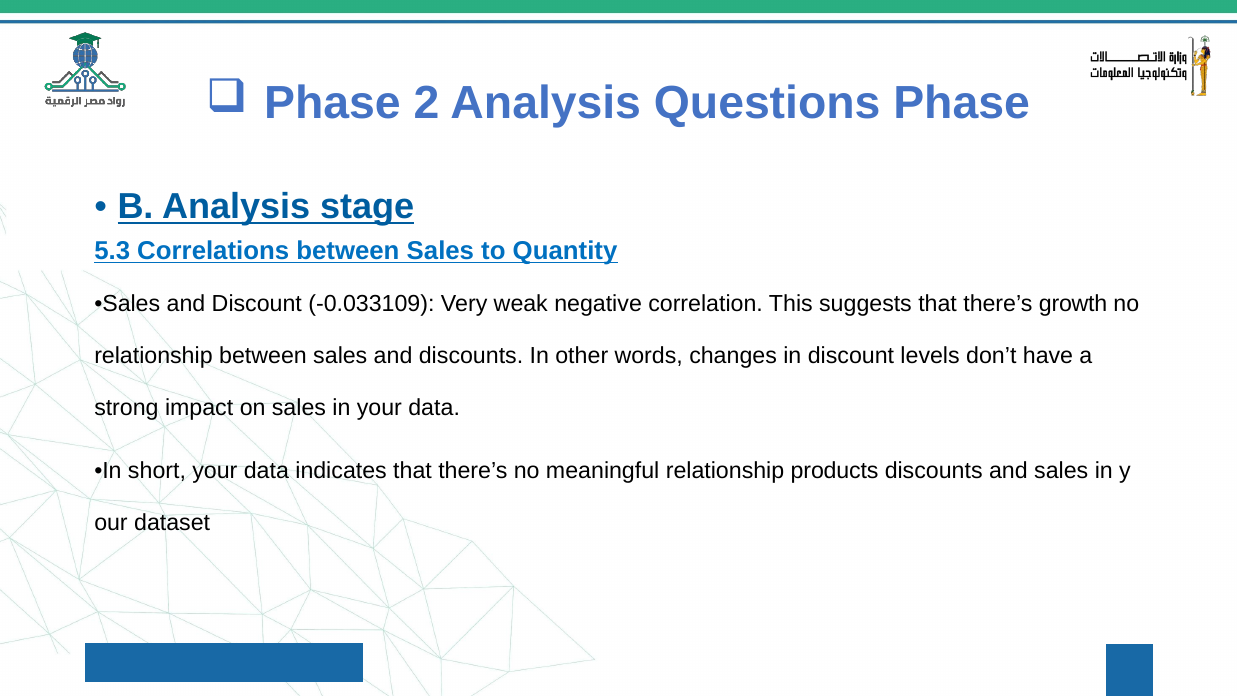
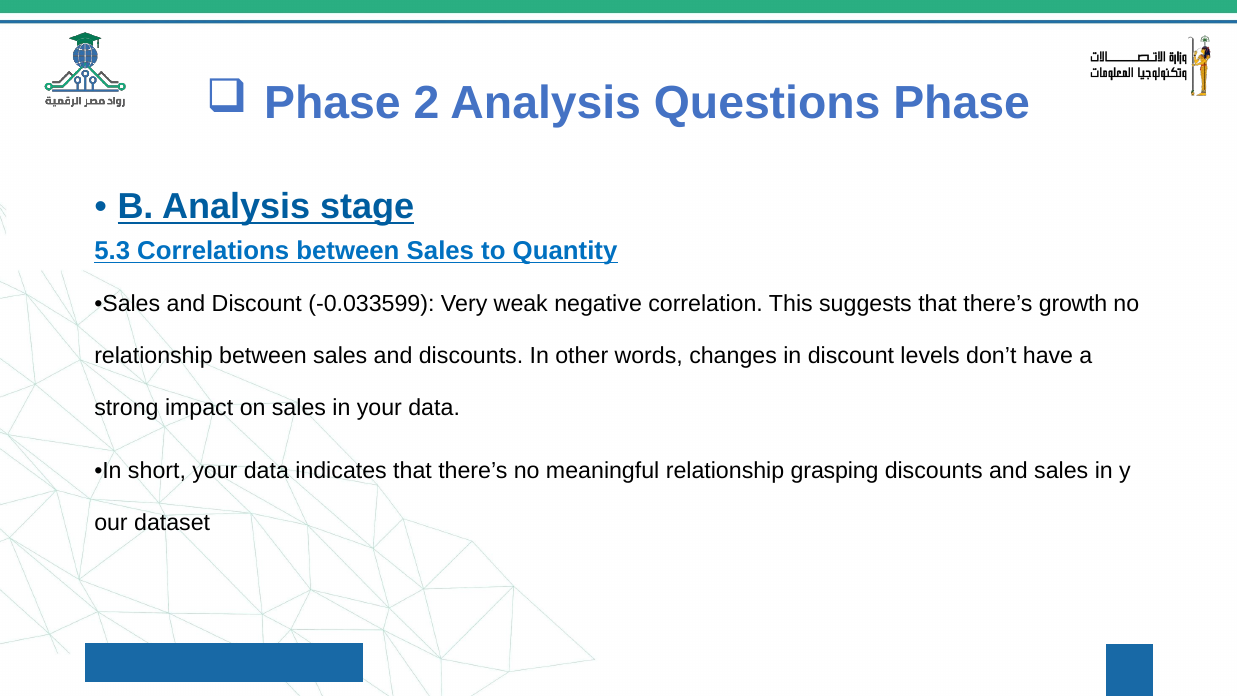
-0.033109: -0.033109 -> -0.033599 (371, 304)
products: products -> grasping (835, 470)
